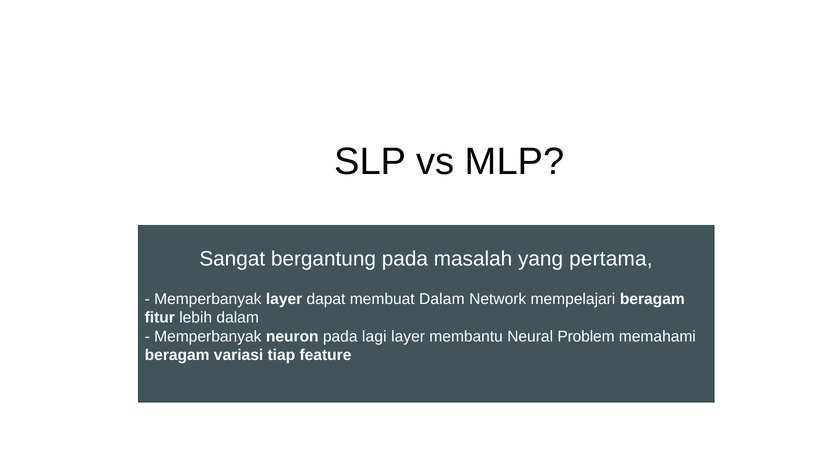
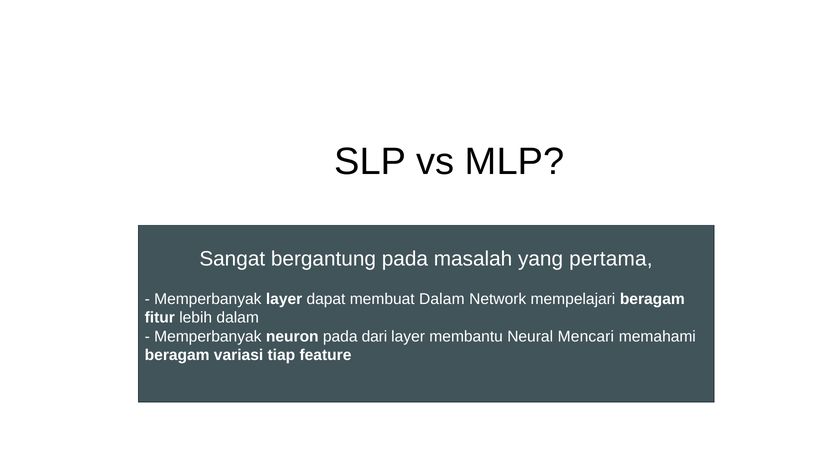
lagi: lagi -> dari (374, 336)
Problem: Problem -> Mencari (586, 336)
